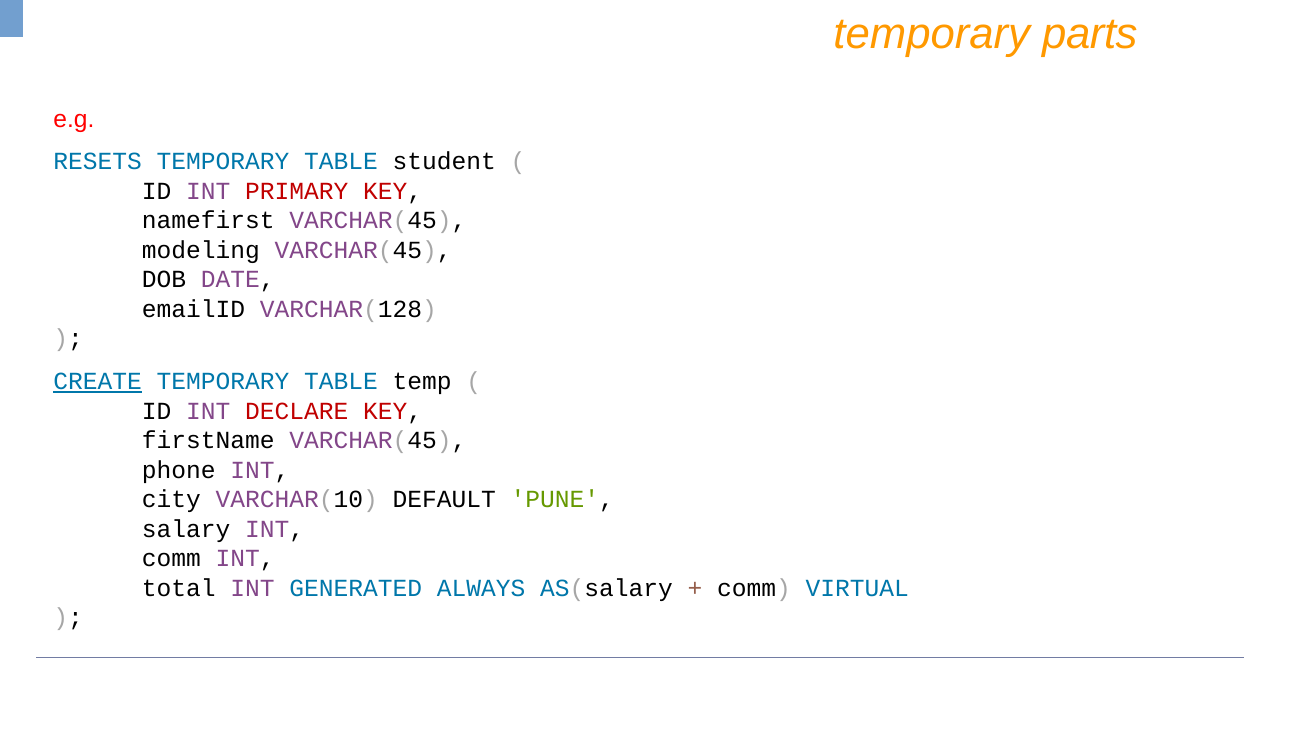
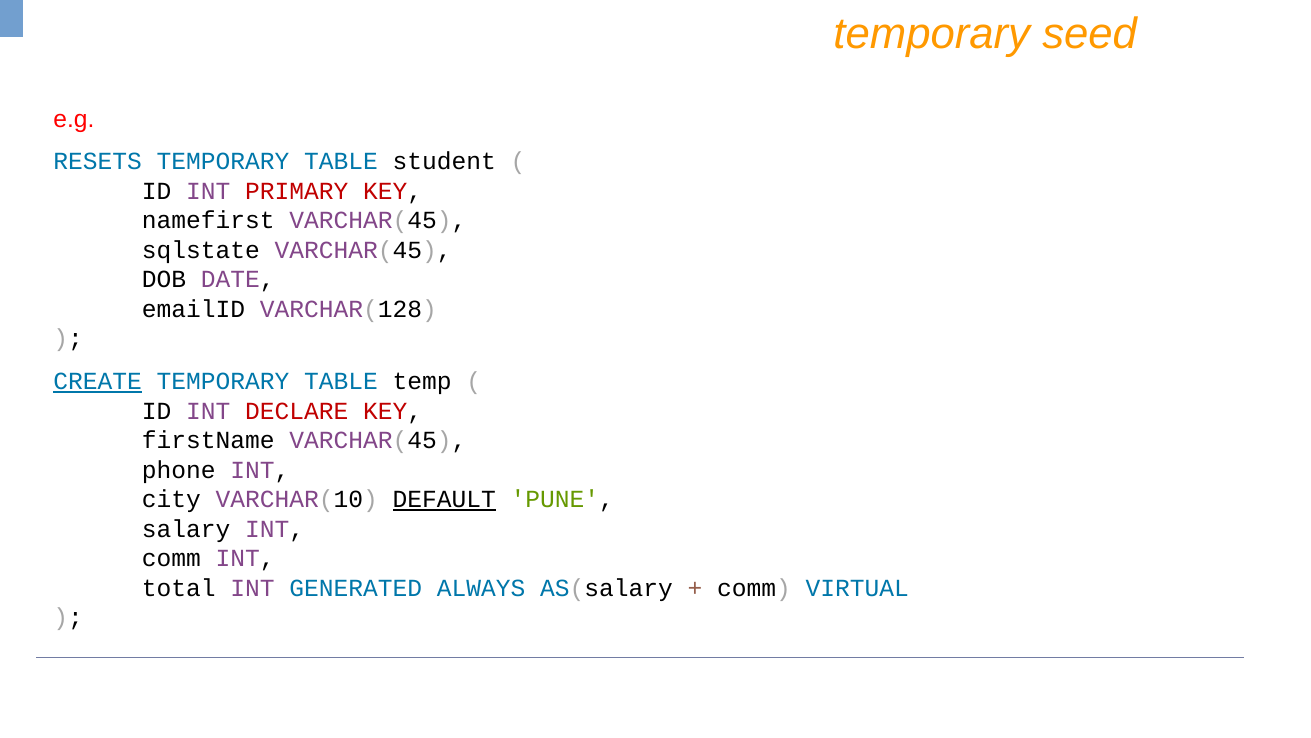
parts: parts -> seed (1090, 34)
modeling: modeling -> sqlstate (201, 250)
DEFAULT underline: none -> present (444, 499)
